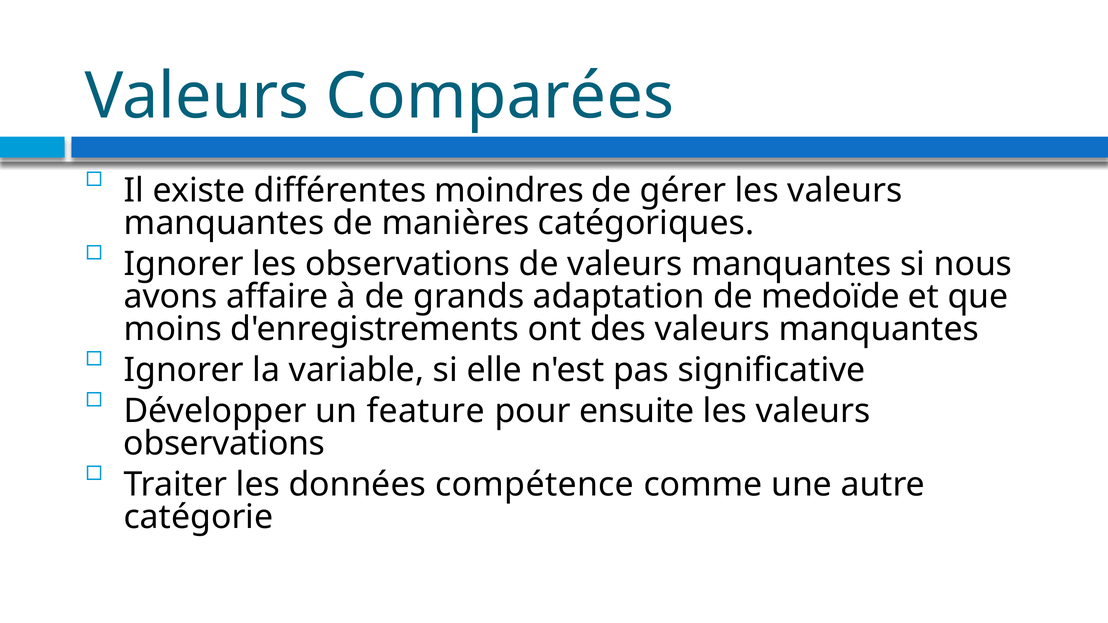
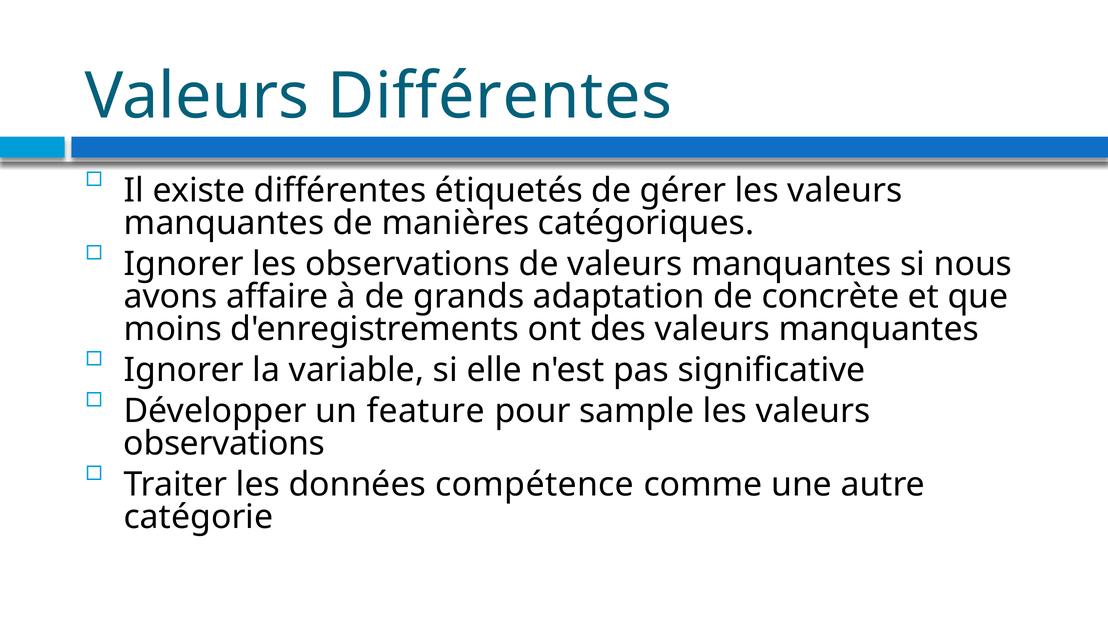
Valeurs Comparées: Comparées -> Différentes (500, 96)
moindres: moindres -> étiquetés (509, 191)
medoïde: medoïde -> concrète (830, 297)
ensuite: ensuite -> sample (637, 411)
